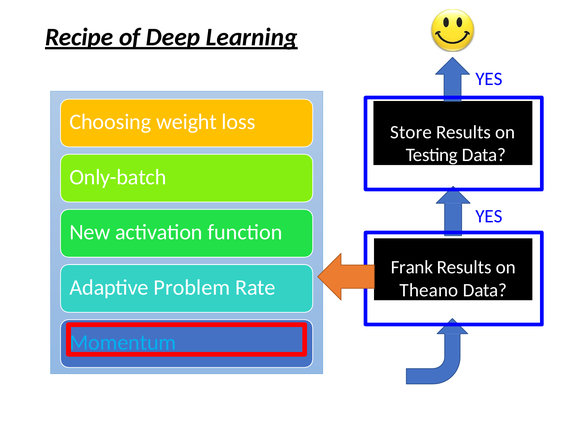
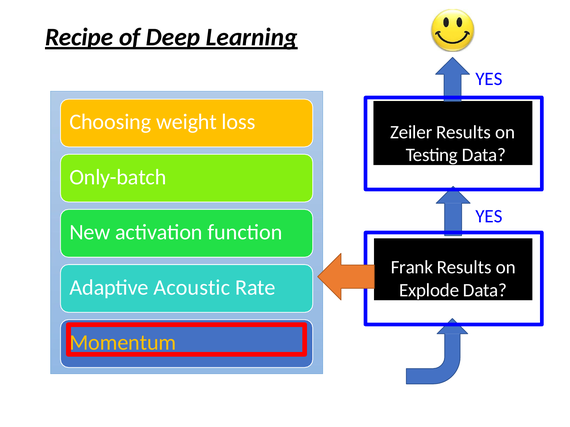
Store: Store -> Zeiler (411, 132)
Problem: Problem -> Acoustic (192, 288)
Theano: Theano -> Explode (429, 291)
Momentum colour: light blue -> yellow (123, 343)
